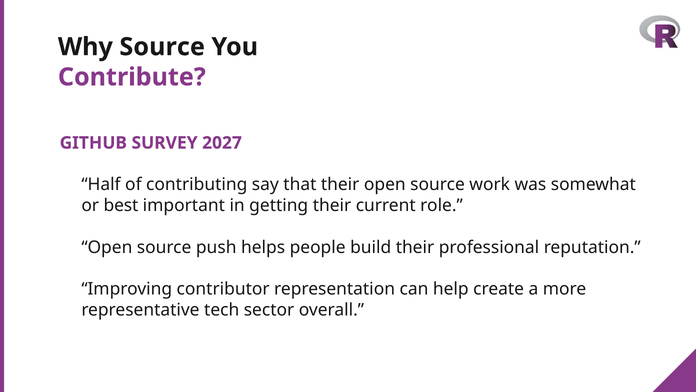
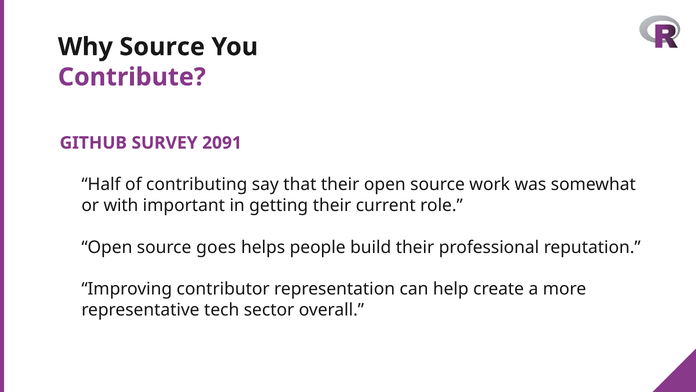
2027: 2027 -> 2091 (222, 143)
best: best -> with (121, 205)
push: push -> goes (216, 247)
